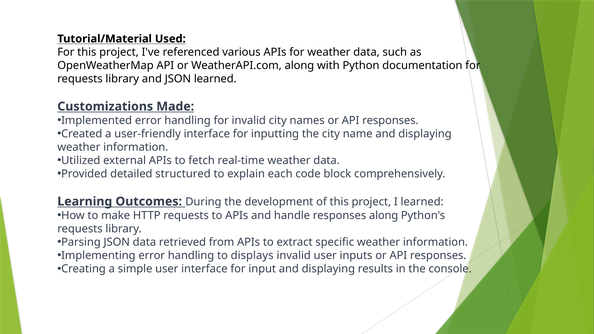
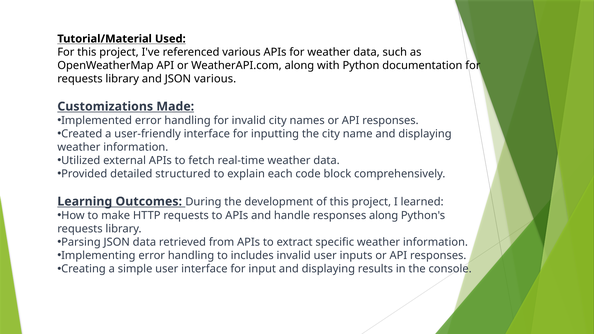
JSON learned: learned -> various (215, 79)
displays: displays -> includes (252, 256)
